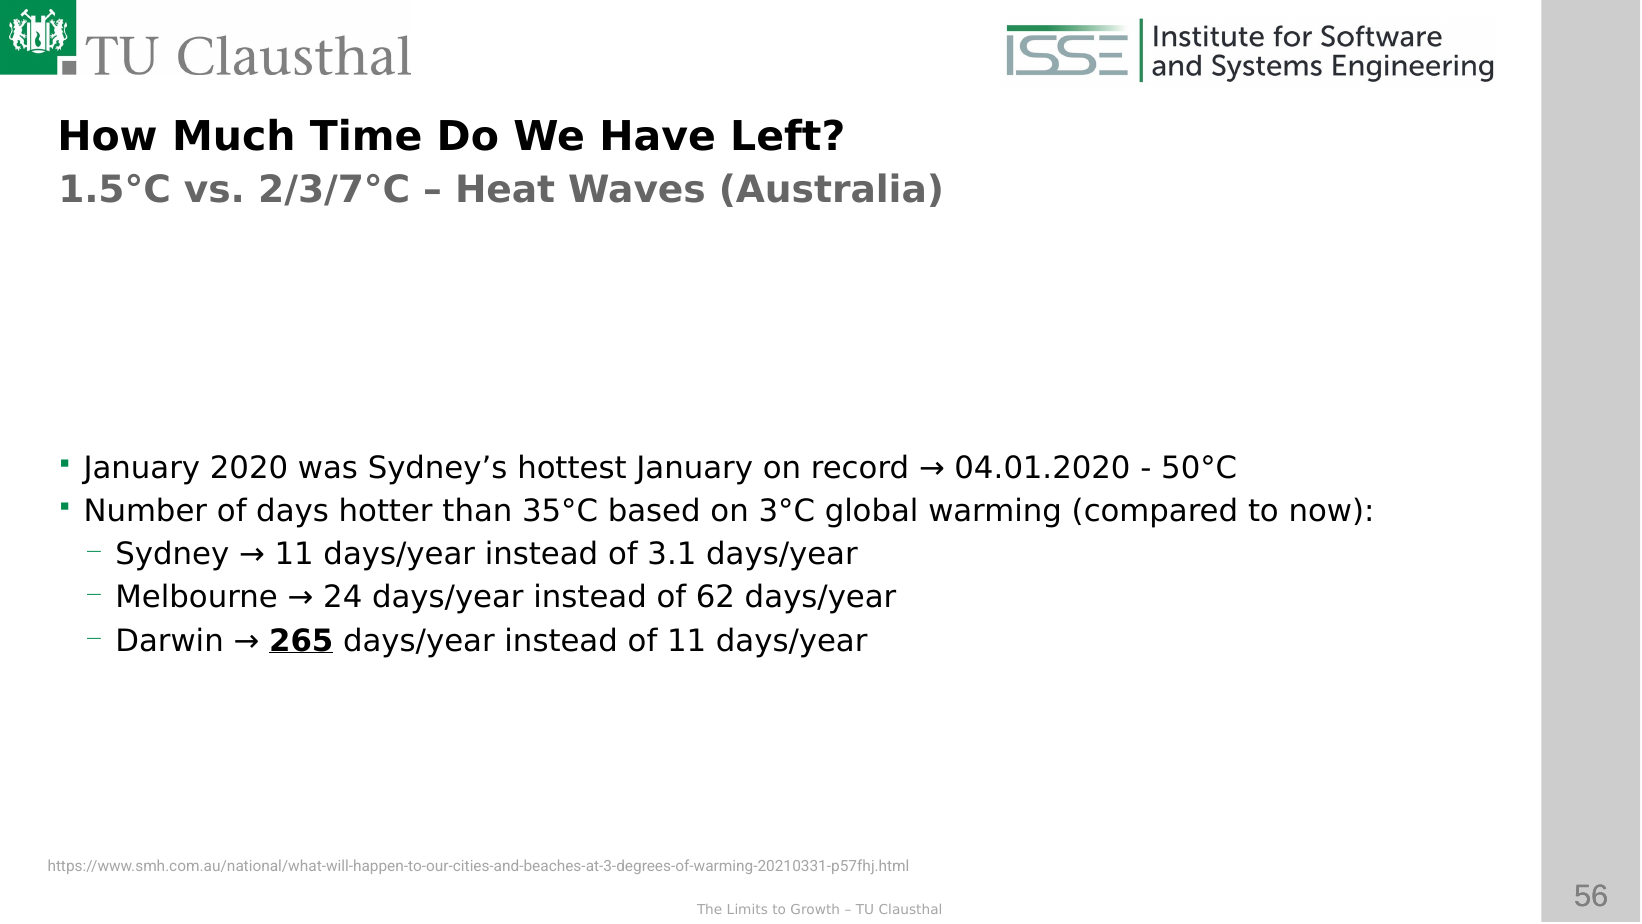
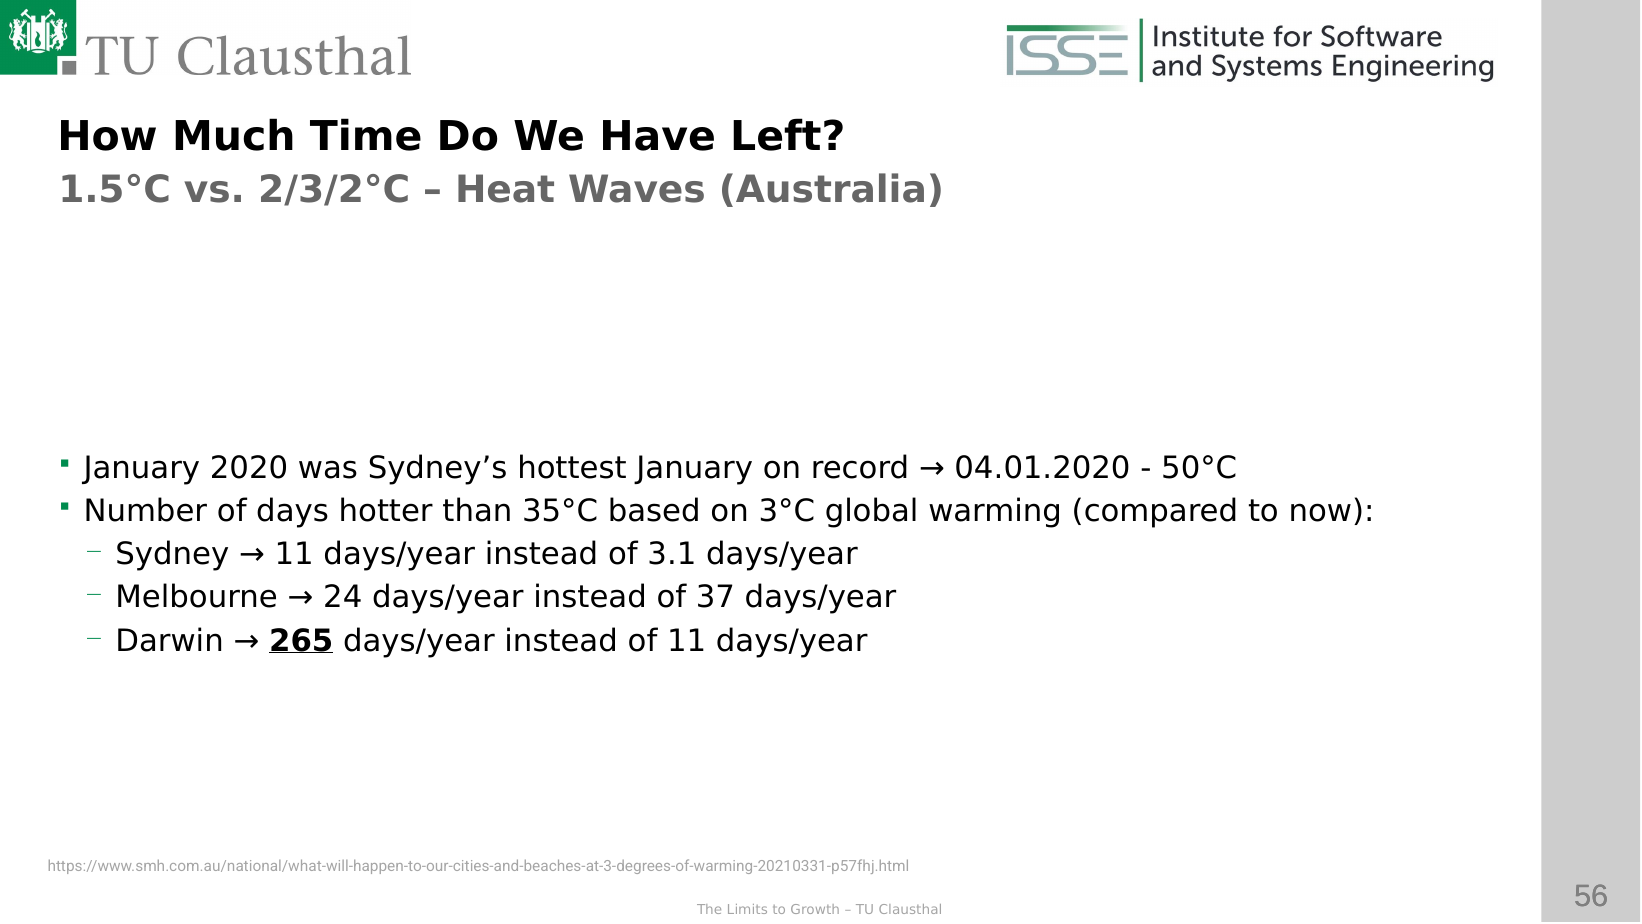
2/3/7°C: 2/3/7°C -> 2/3/2°C (334, 190)
62: 62 -> 37 (716, 598)
